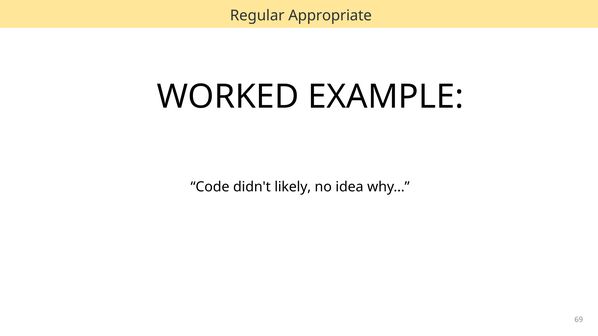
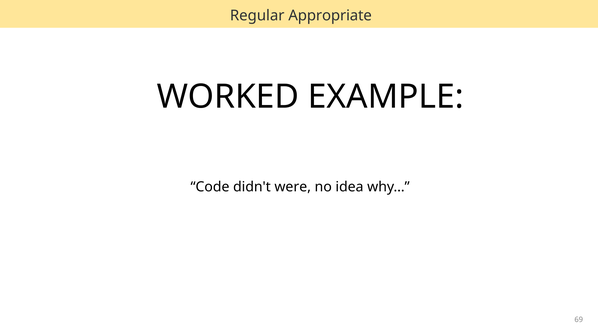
likely: likely -> were (293, 187)
